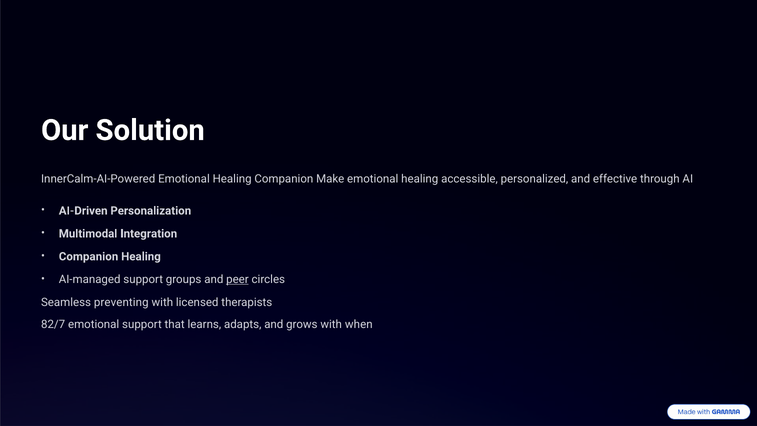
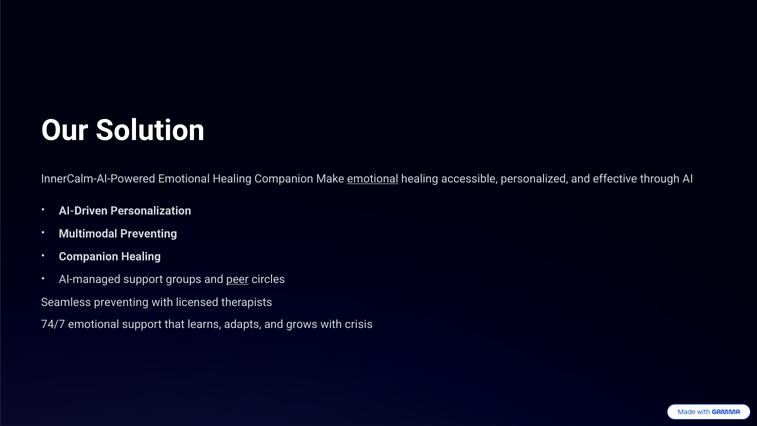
emotional underline: none -> present (373, 179)
Multimodal Integration: Integration -> Preventing (149, 234)
82/7: 82/7 -> 74/7 (53, 324)
when: when -> crisis (359, 324)
